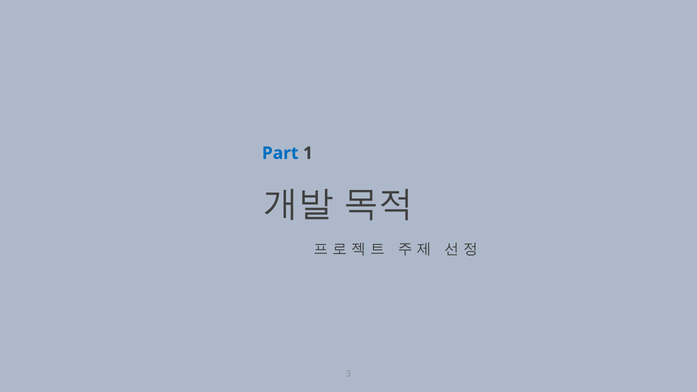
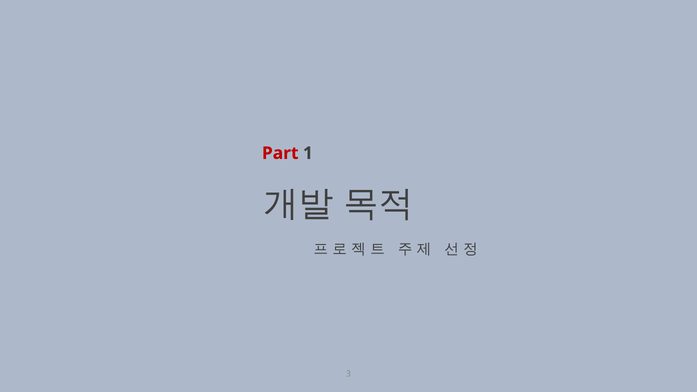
Part colour: blue -> red (280, 153)
